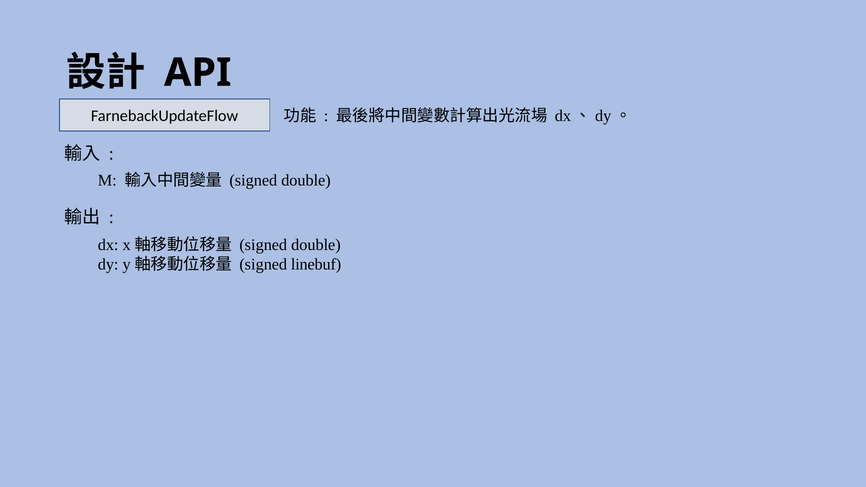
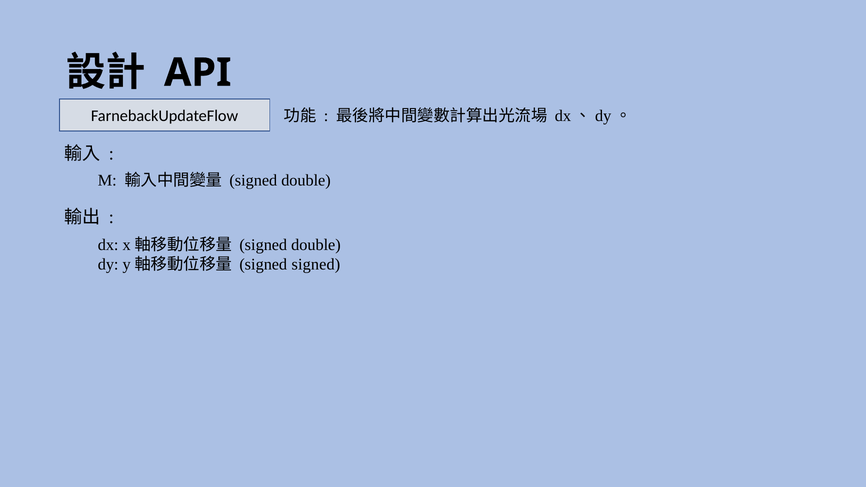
signed linebuf: linebuf -> signed (316, 265)
